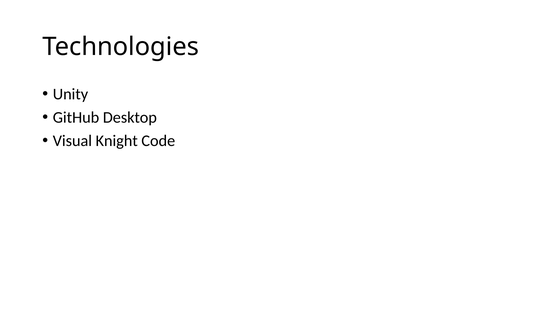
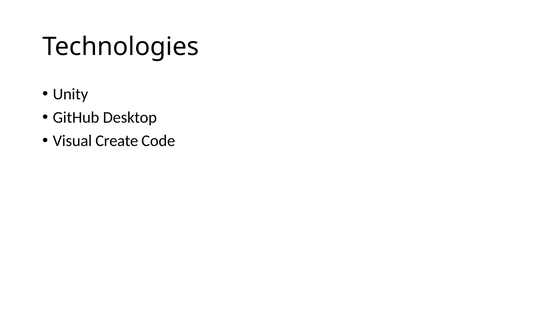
Knight: Knight -> Create (117, 141)
